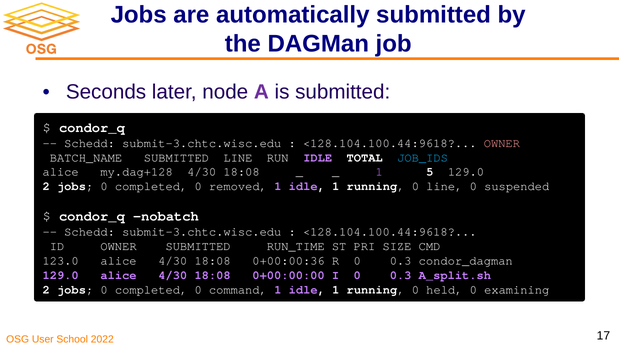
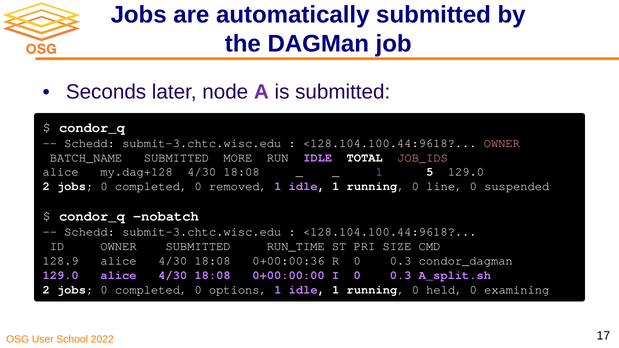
SUBMITTED LINE: LINE -> MORE (238, 158)
JOB_IDS colour: light blue -> pink (423, 158)
123.0: 123.0 -> 128.9 (61, 261)
command: command -> options (238, 290)
